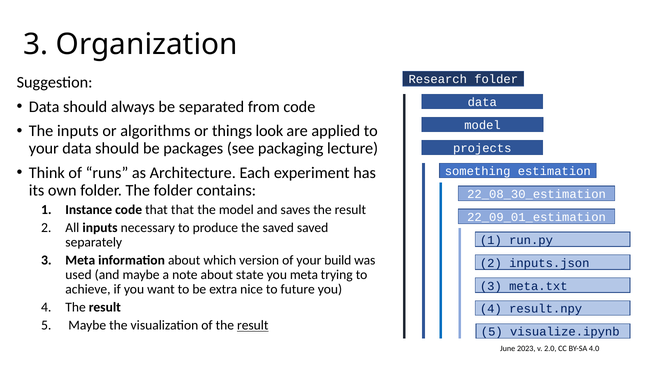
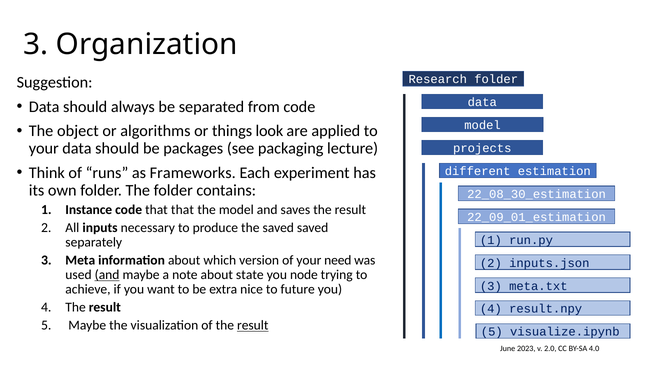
The inputs: inputs -> object (78, 131)
Architecture: Architecture -> Frameworks (193, 173)
something: something -> different (478, 171)
build: build -> need (338, 260)
and underline: none -> present (107, 275)
you meta: meta -> node (304, 275)
